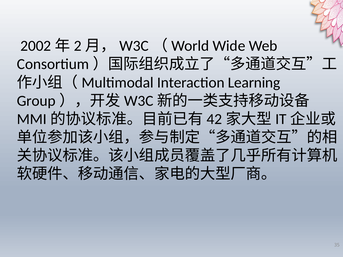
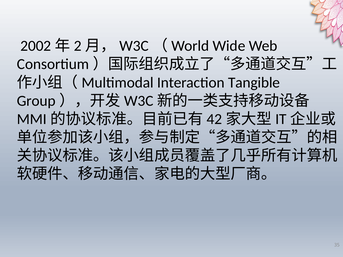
Learning: Learning -> Tangible (254, 83)
